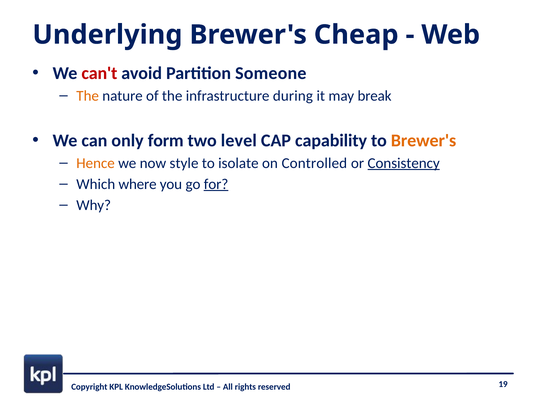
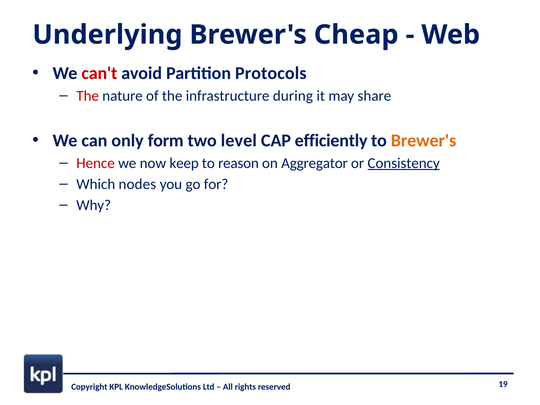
Someone: Someone -> Protocols (271, 73)
The colour: orange -> red (88, 96)
break: break -> share (374, 96)
capability: capability -> efficiently (331, 140)
Hence colour: orange -> red (96, 163)
style: style -> keep (184, 163)
isolate: isolate -> reason (238, 163)
Controlled: Controlled -> Aggregator (314, 163)
where: where -> nodes (137, 184)
for underline: present -> none (216, 184)
